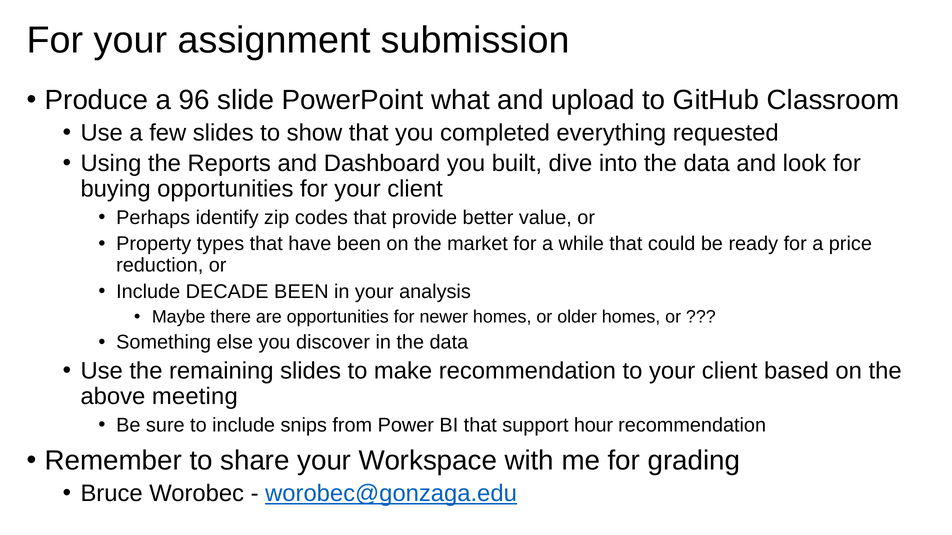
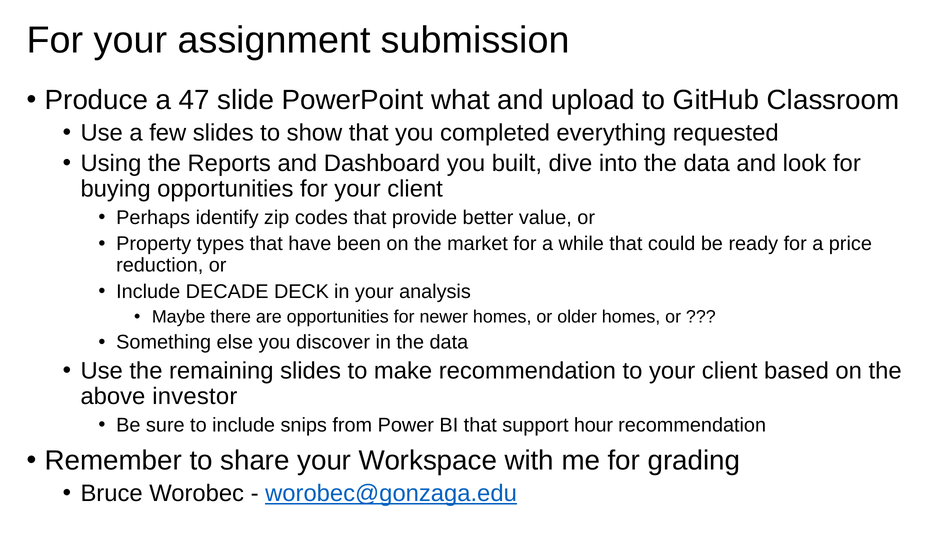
96: 96 -> 47 (194, 100)
DECADE BEEN: BEEN -> DECK (302, 292)
meeting: meeting -> investor (195, 397)
